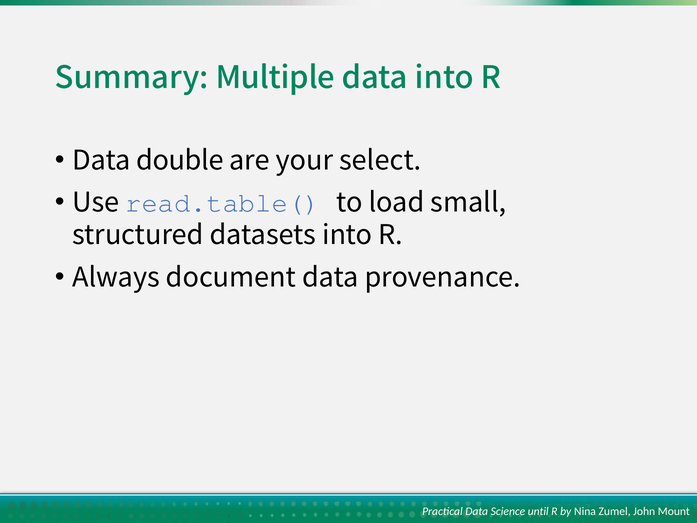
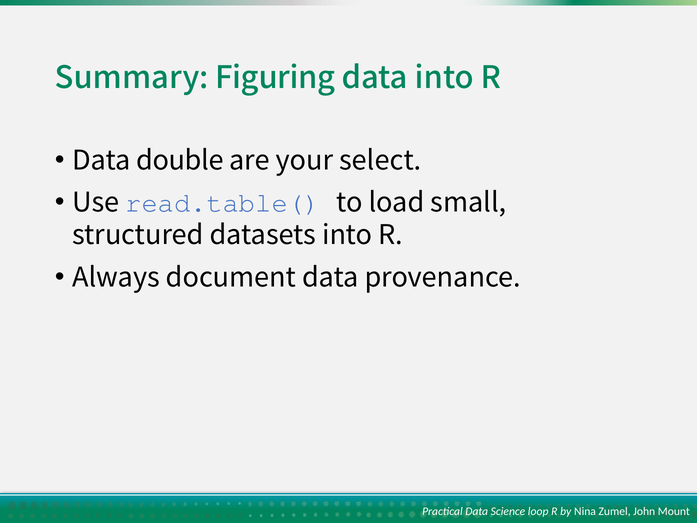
Multiple: Multiple -> Figuring (275, 78)
until: until -> loop (538, 511)
